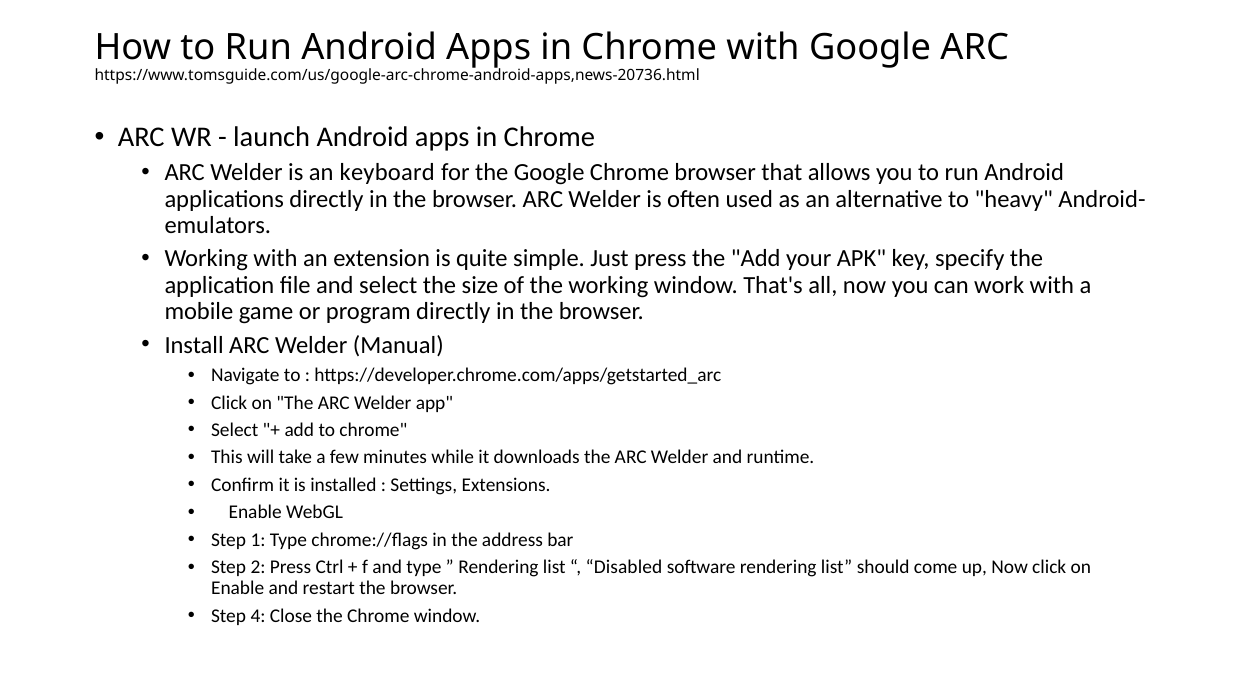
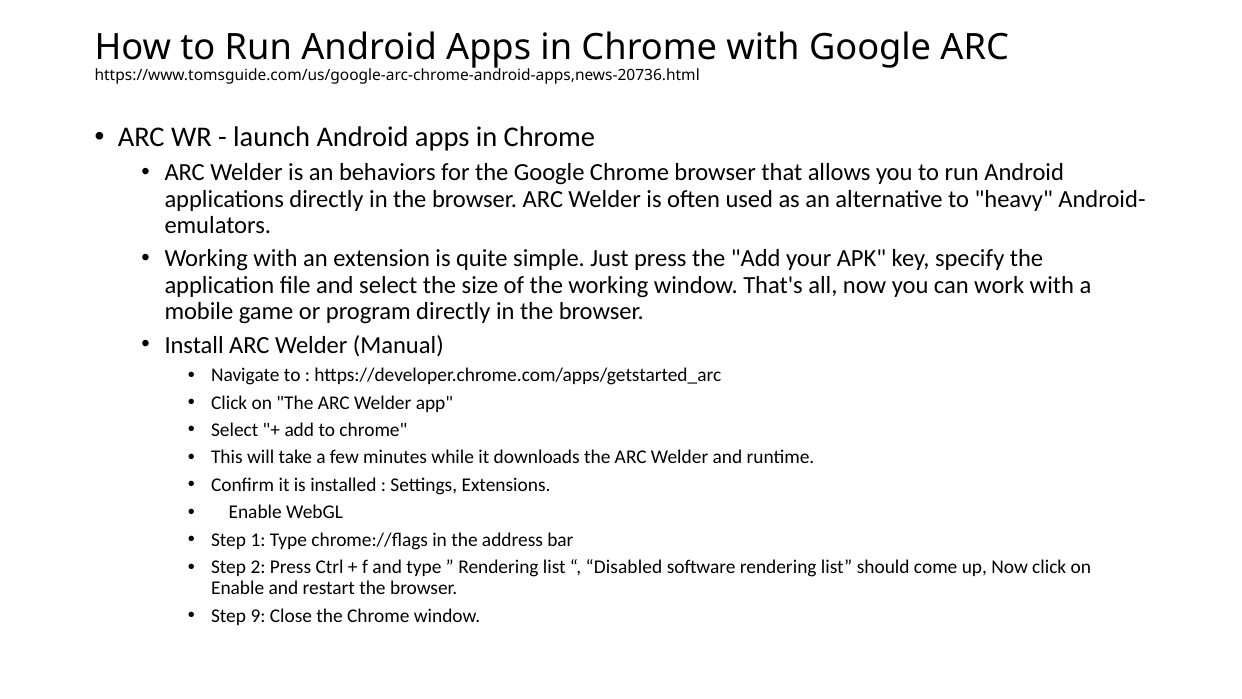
keyboard: keyboard -> behaviors (387, 173)
4: 4 -> 9 (258, 615)
